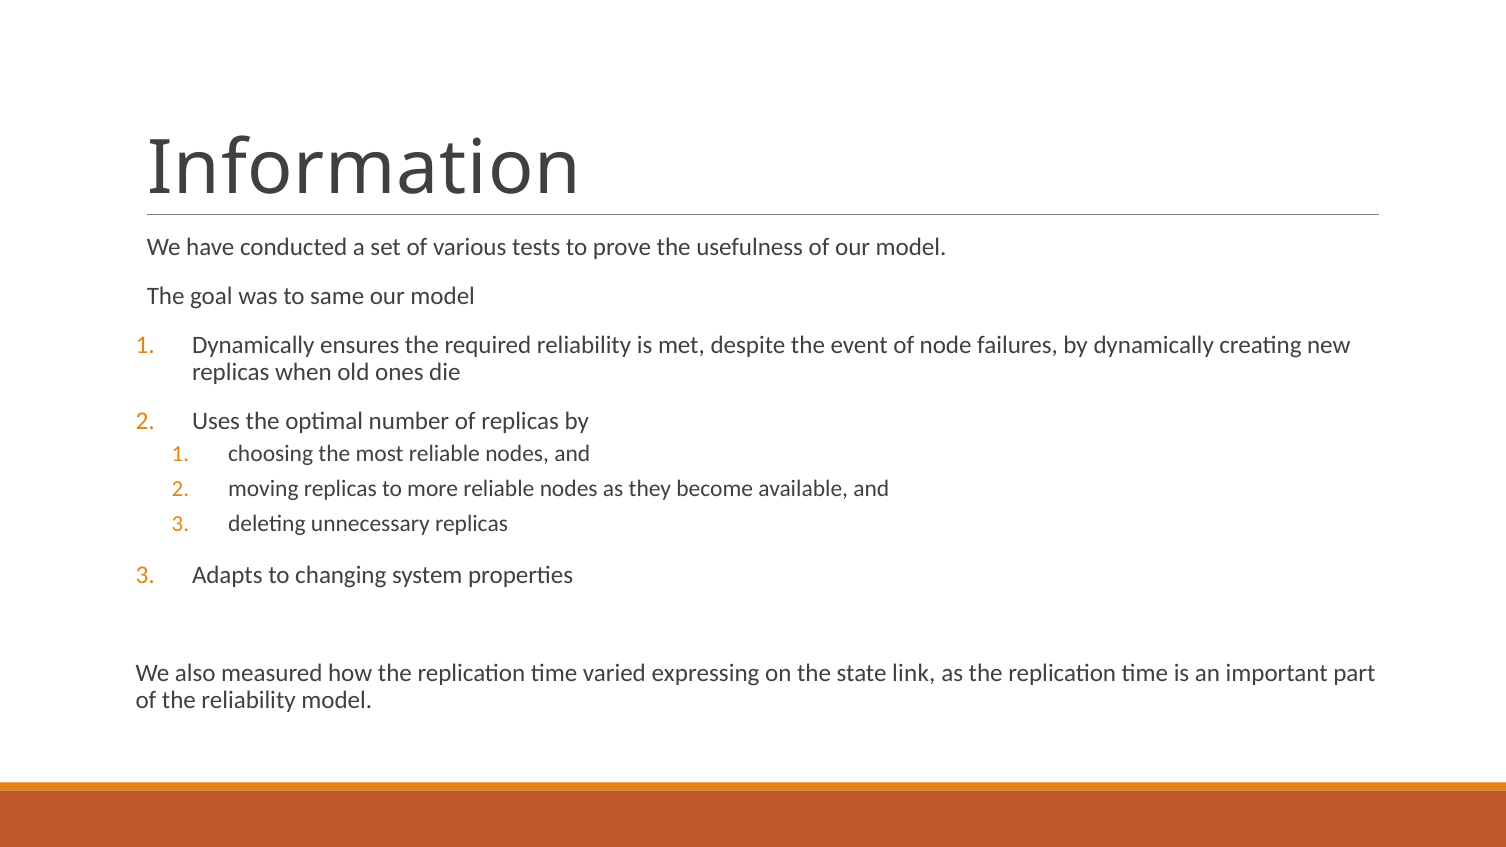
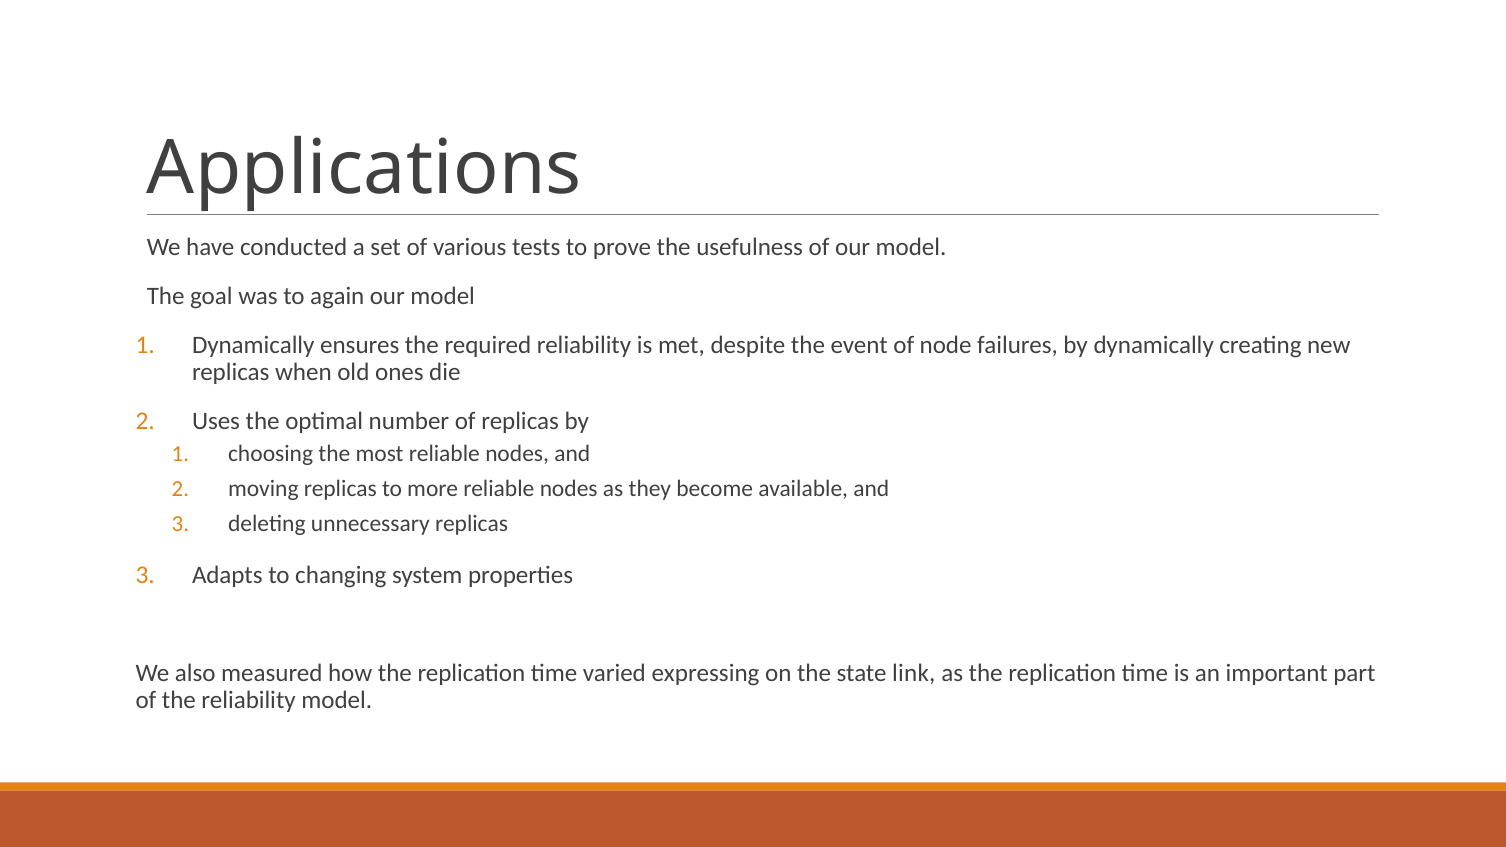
Information: Information -> Applications (364, 169)
same: same -> again (337, 296)
